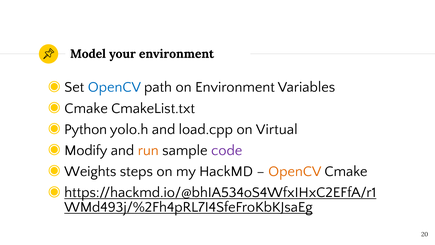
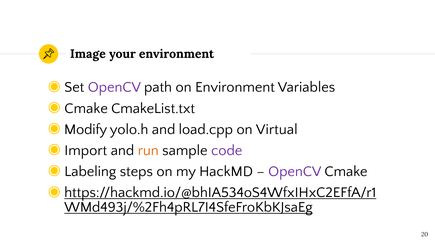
Model: Model -> Image (88, 54)
OpenCV colour: blue -> purple (114, 87)
Python: Python -> Modify (86, 129)
Modify: Modify -> Import (86, 150)
Weights: Weights -> Labeling (90, 171)
OpenCV colour: orange -> purple (295, 171)
